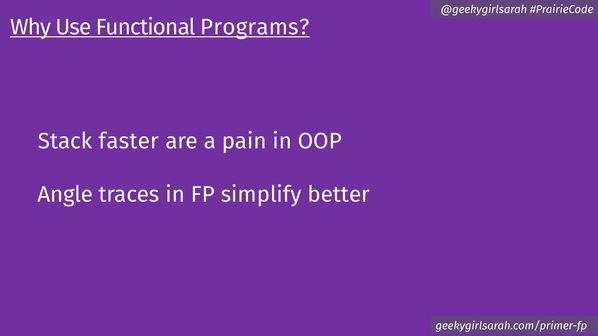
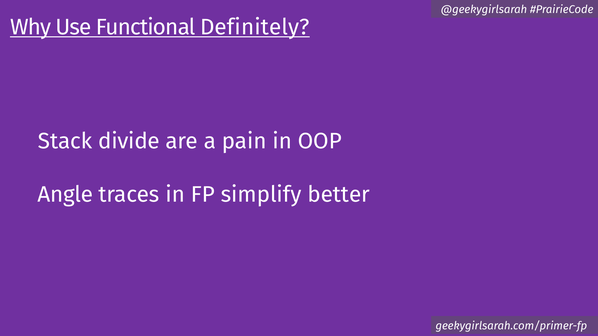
Programs: Programs -> Definitely (255, 27)
faster: faster -> divide (129, 141)
